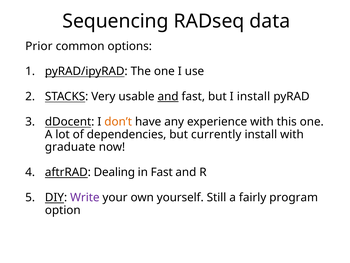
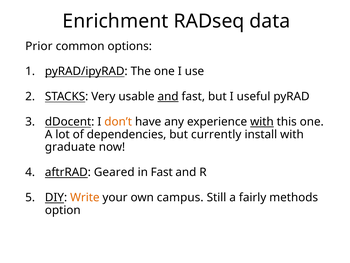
Sequencing: Sequencing -> Enrichment (115, 21)
I install: install -> useful (254, 96)
with underline: none -> present (262, 122)
Dealing: Dealing -> Geared (114, 172)
Write colour: purple -> orange (85, 197)
yourself: yourself -> campus (180, 197)
program: program -> methods (294, 197)
